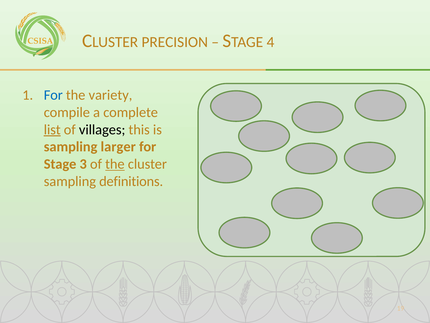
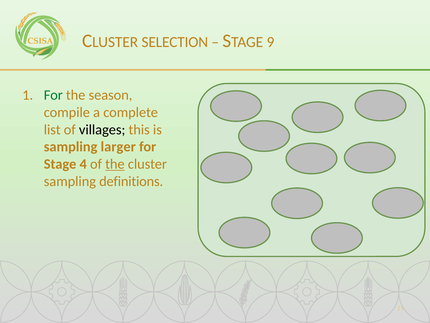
PRECISION: PRECISION -> SELECTION (175, 42)
4: 4 -> 9 (270, 42)
For colour: blue -> green (53, 95)
variety: variety -> season (110, 95)
list underline: present -> none (52, 129)
3: 3 -> 4 (83, 164)
